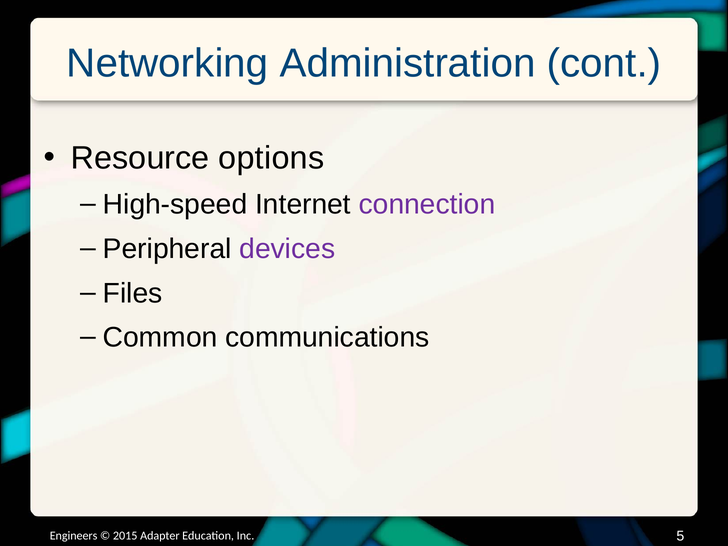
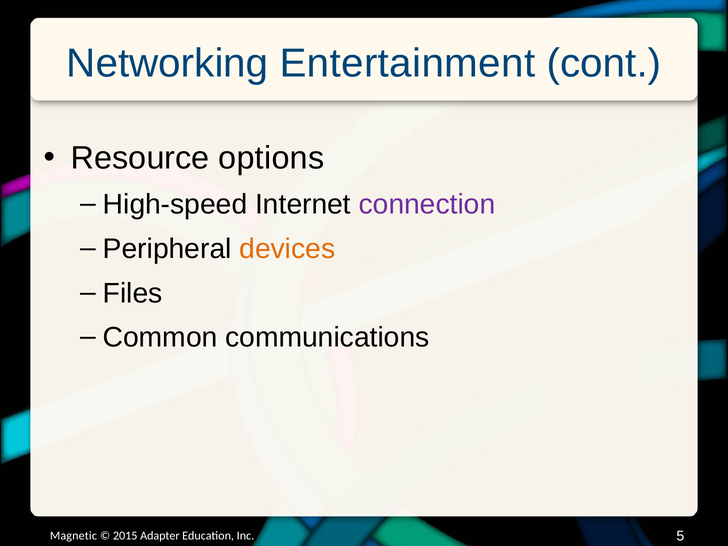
Administration: Administration -> Entertainment (407, 63)
devices colour: purple -> orange (287, 249)
Engineers: Engineers -> Magnetic (73, 536)
